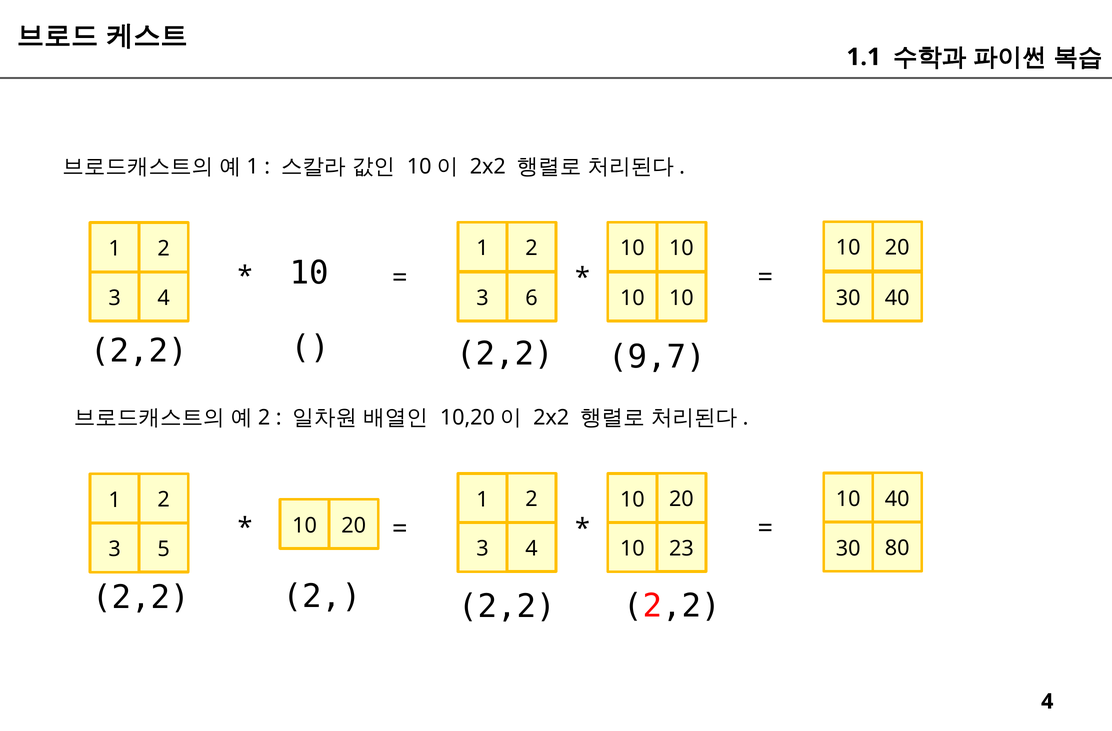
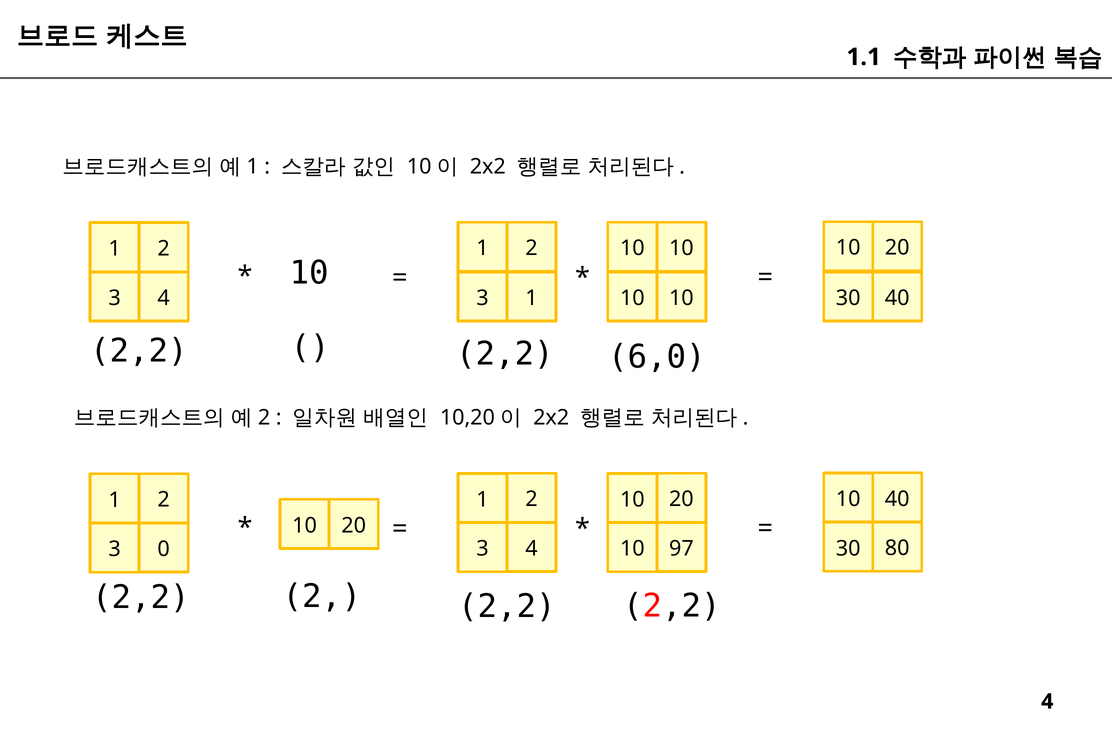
3 6: 6 -> 1 (531, 298)
9,7: 9,7 -> 6,0 (657, 357)
23: 23 -> 97 (681, 548)
5: 5 -> 0 (164, 549)
